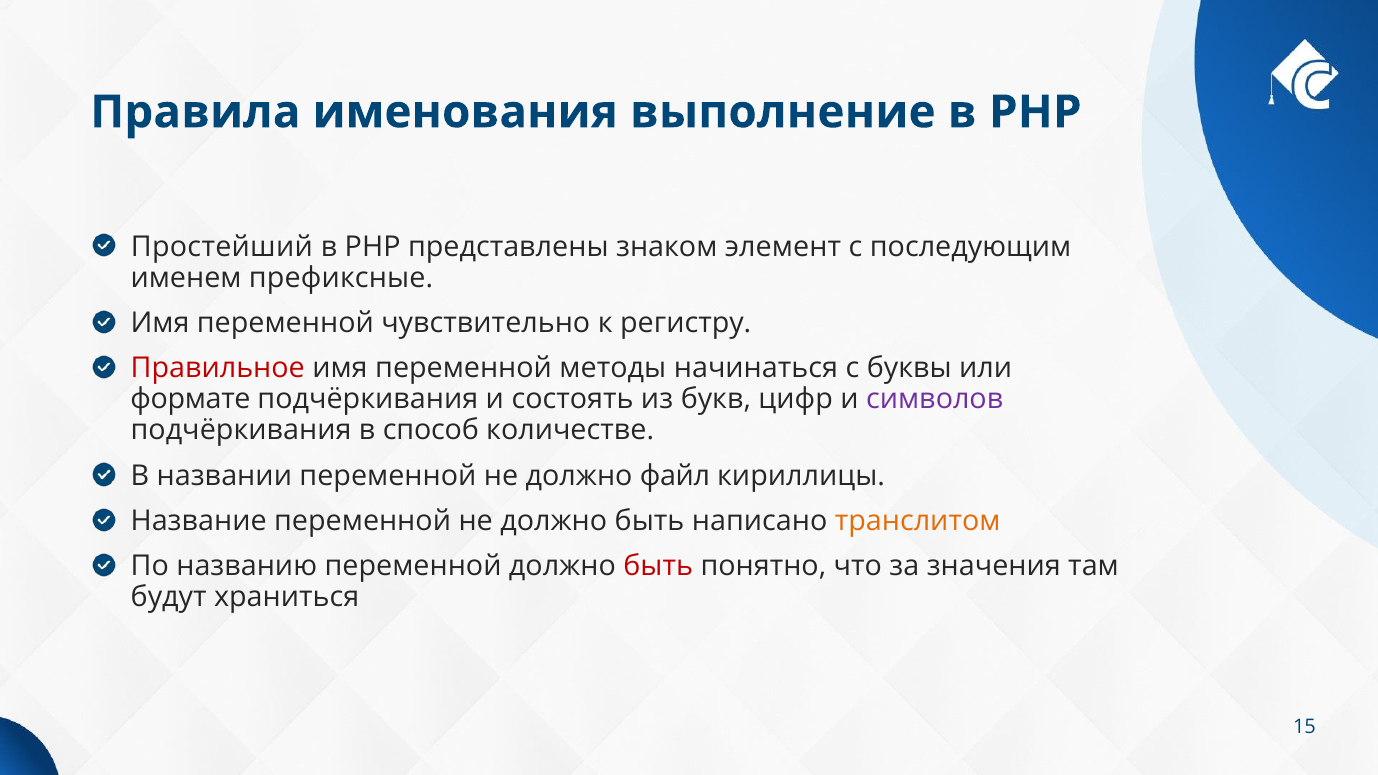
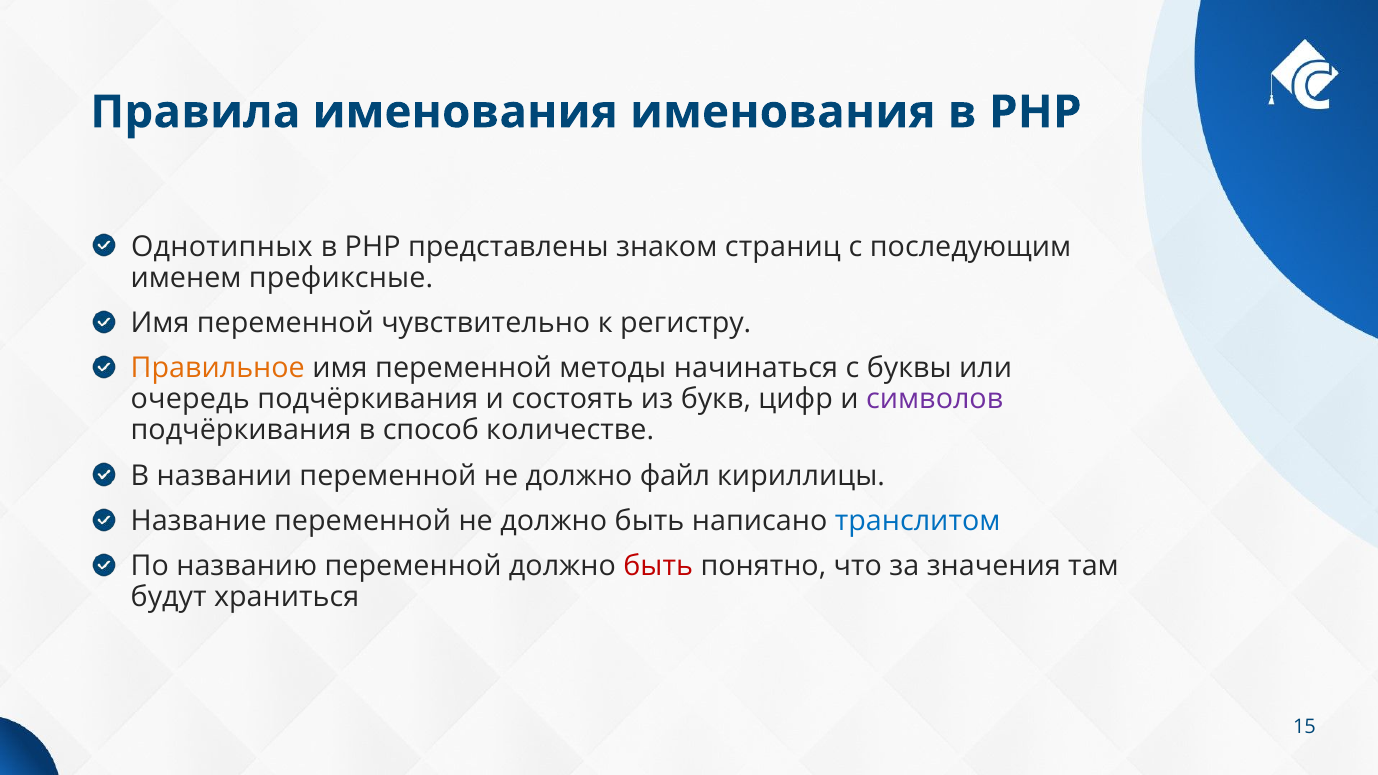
именования выполнение: выполнение -> именования (783, 112)
Простейший: Простейший -> Однотипных (222, 247)
элемент: элемент -> страниц (783, 247)
Правильное colour: red -> orange (218, 368)
формате: формате -> очередь (190, 399)
транслитом colour: orange -> blue (918, 521)
